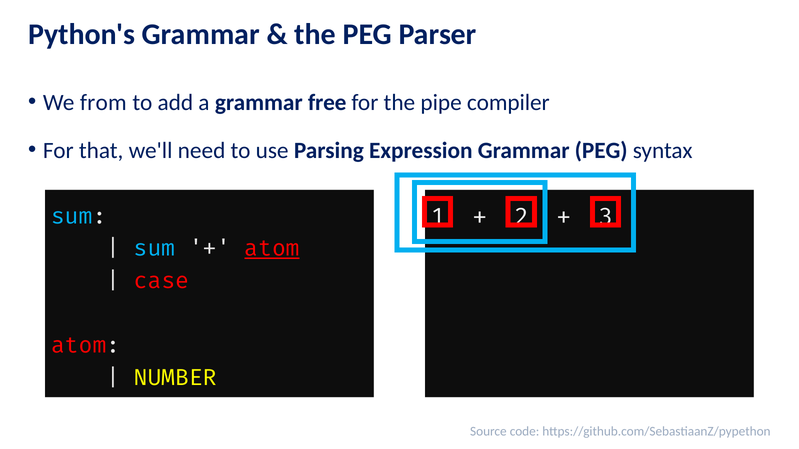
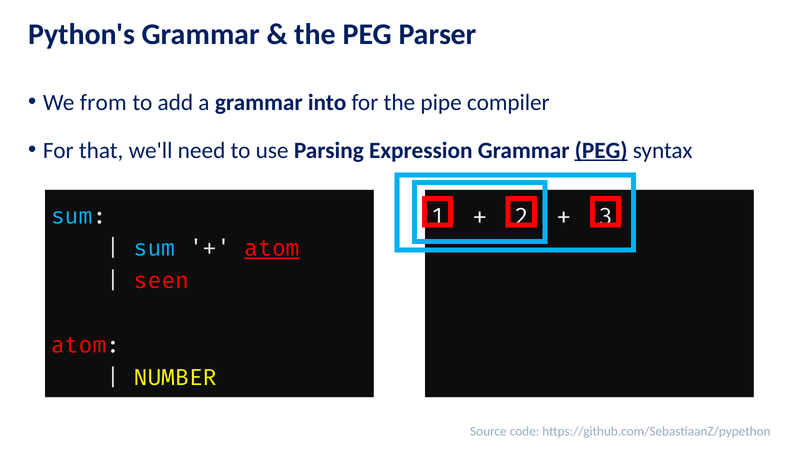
free: free -> into (327, 103)
PEG underline: none -> present (601, 151)
case: case -> seen (162, 281)
